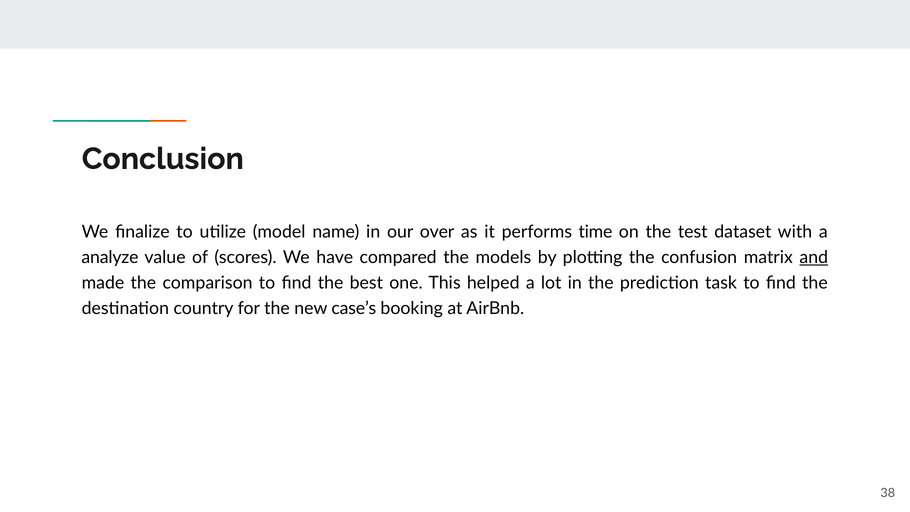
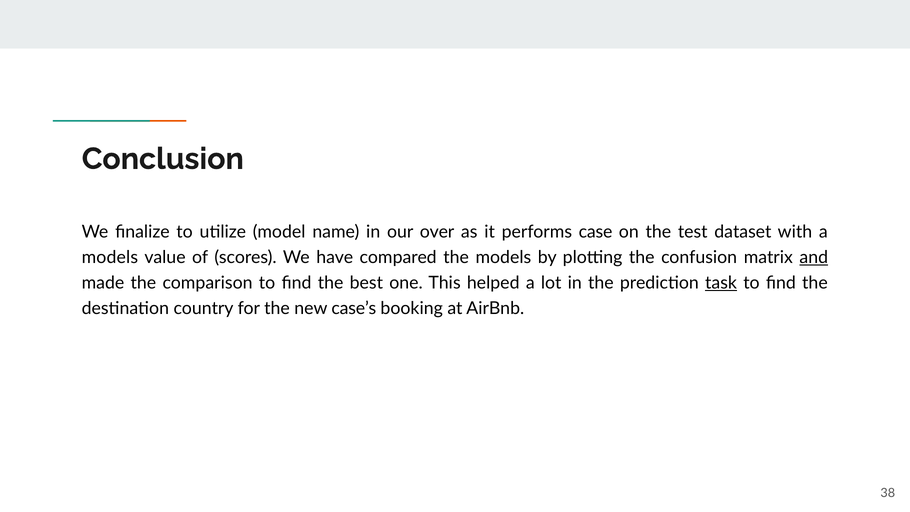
time: time -> case (595, 232)
analyze: analyze -> models (110, 257)
task underline: none -> present (721, 283)
